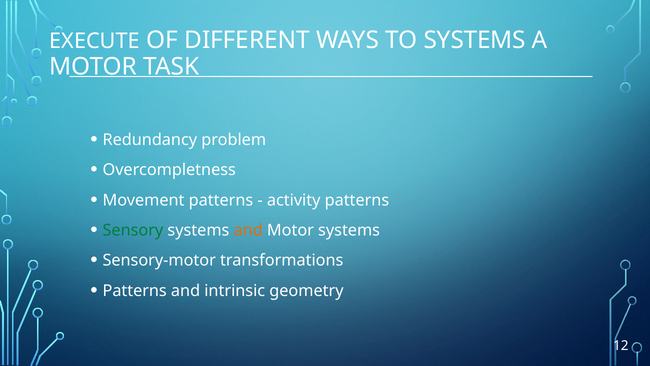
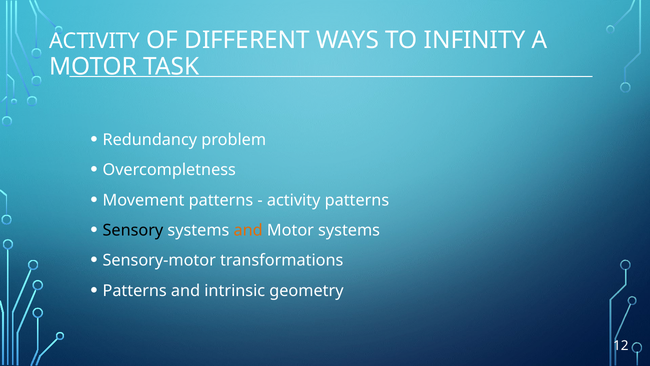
EXECUTE: EXECUTE -> ACTIVITY (95, 41)
TO SYSTEMS: SYSTEMS -> INFINITY (475, 40)
Sensory colour: green -> black (133, 230)
